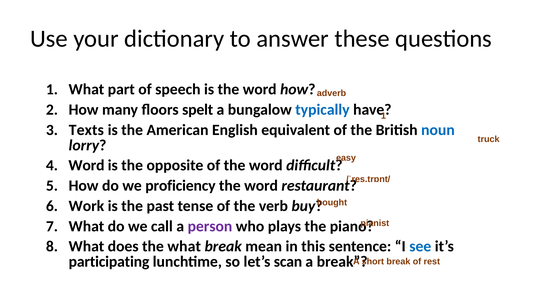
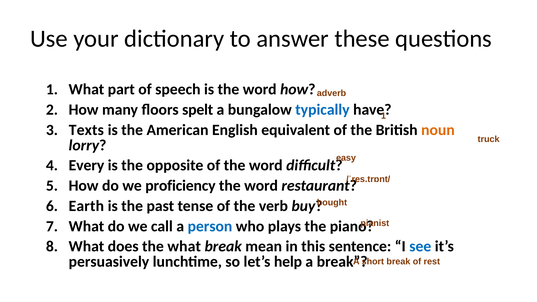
noun colour: blue -> orange (438, 130)
Word: Word -> Every (86, 165)
Work: Work -> Earth (86, 206)
person colour: purple -> blue (210, 226)
participating: participating -> persuasively (109, 262)
scan: scan -> help (288, 262)
